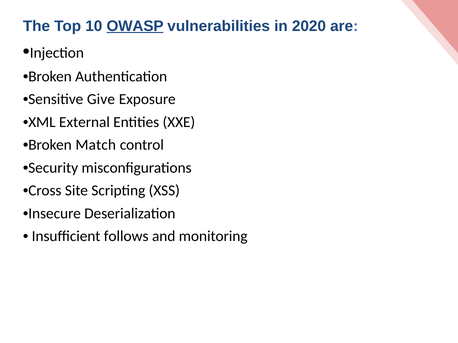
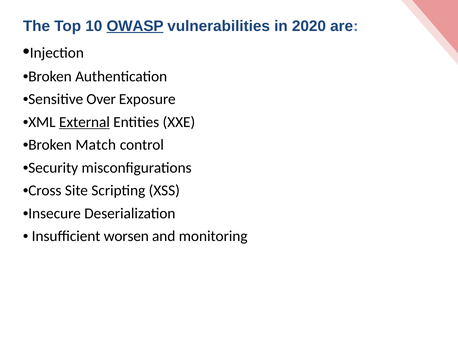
Give: Give -> Over (101, 99)
External underline: none -> present (84, 122)
follows: follows -> worsen (126, 236)
